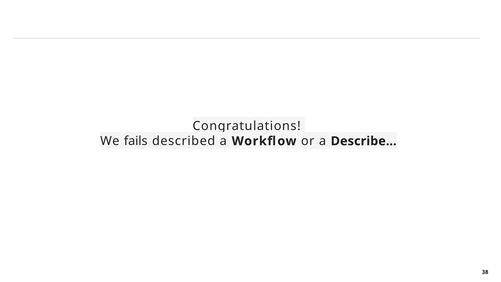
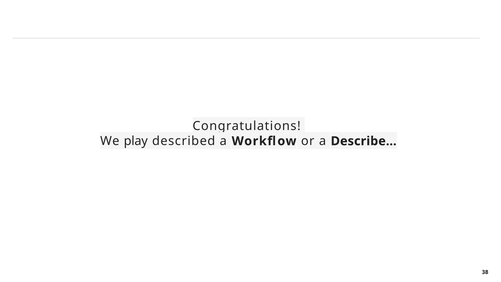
fails: fails -> play (136, 141)
